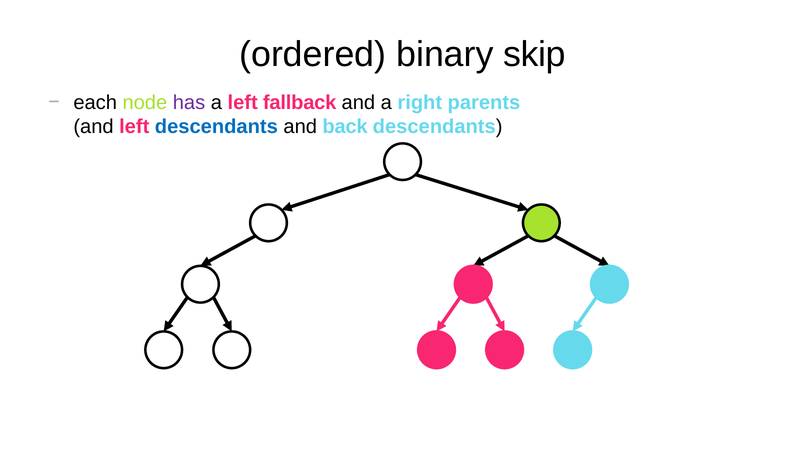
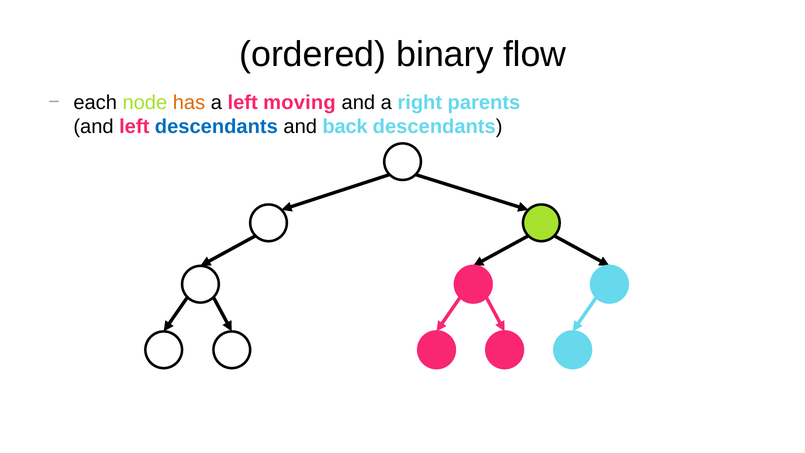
skip: skip -> flow (535, 54)
has colour: purple -> orange (189, 102)
fallback: fallback -> moving (299, 102)
